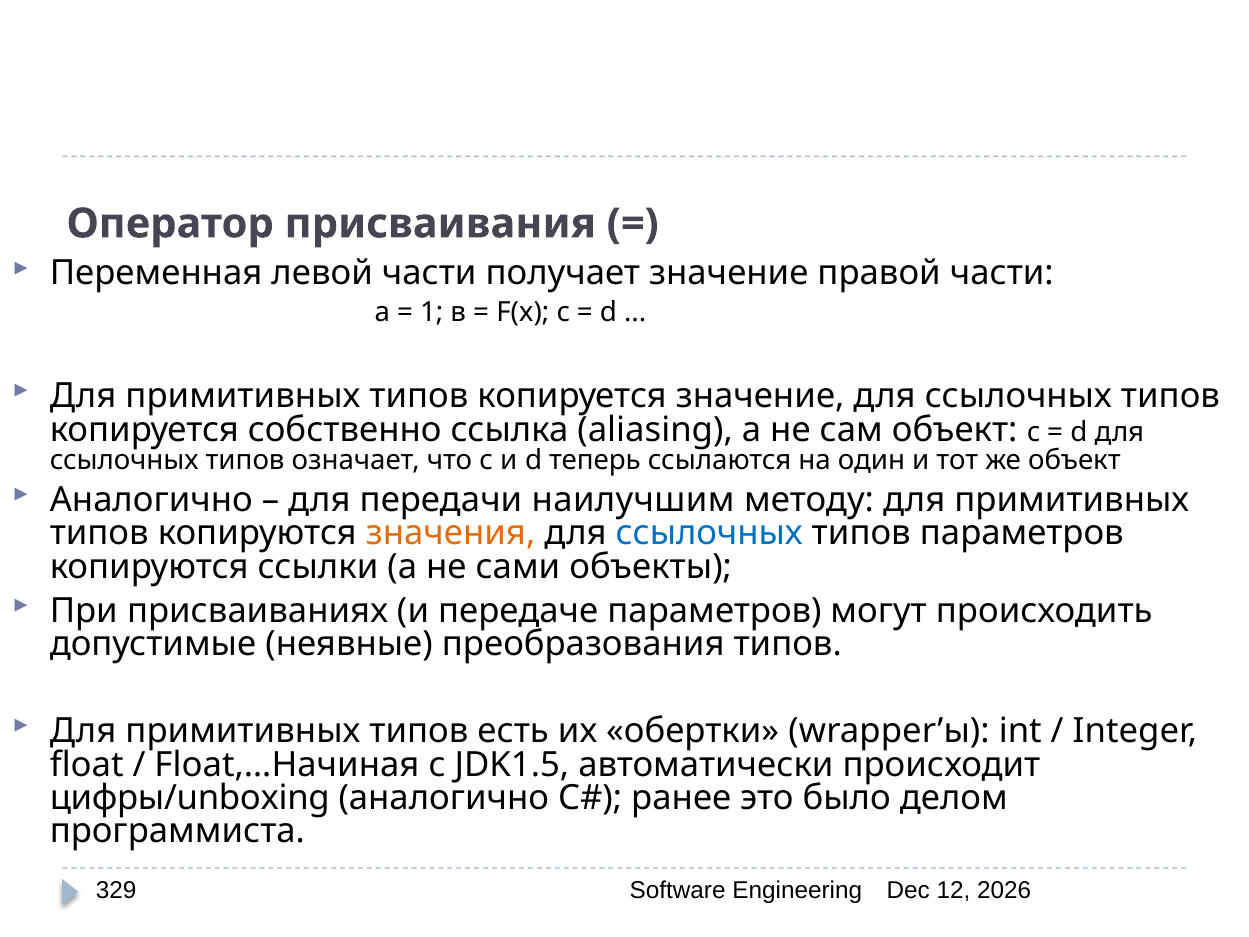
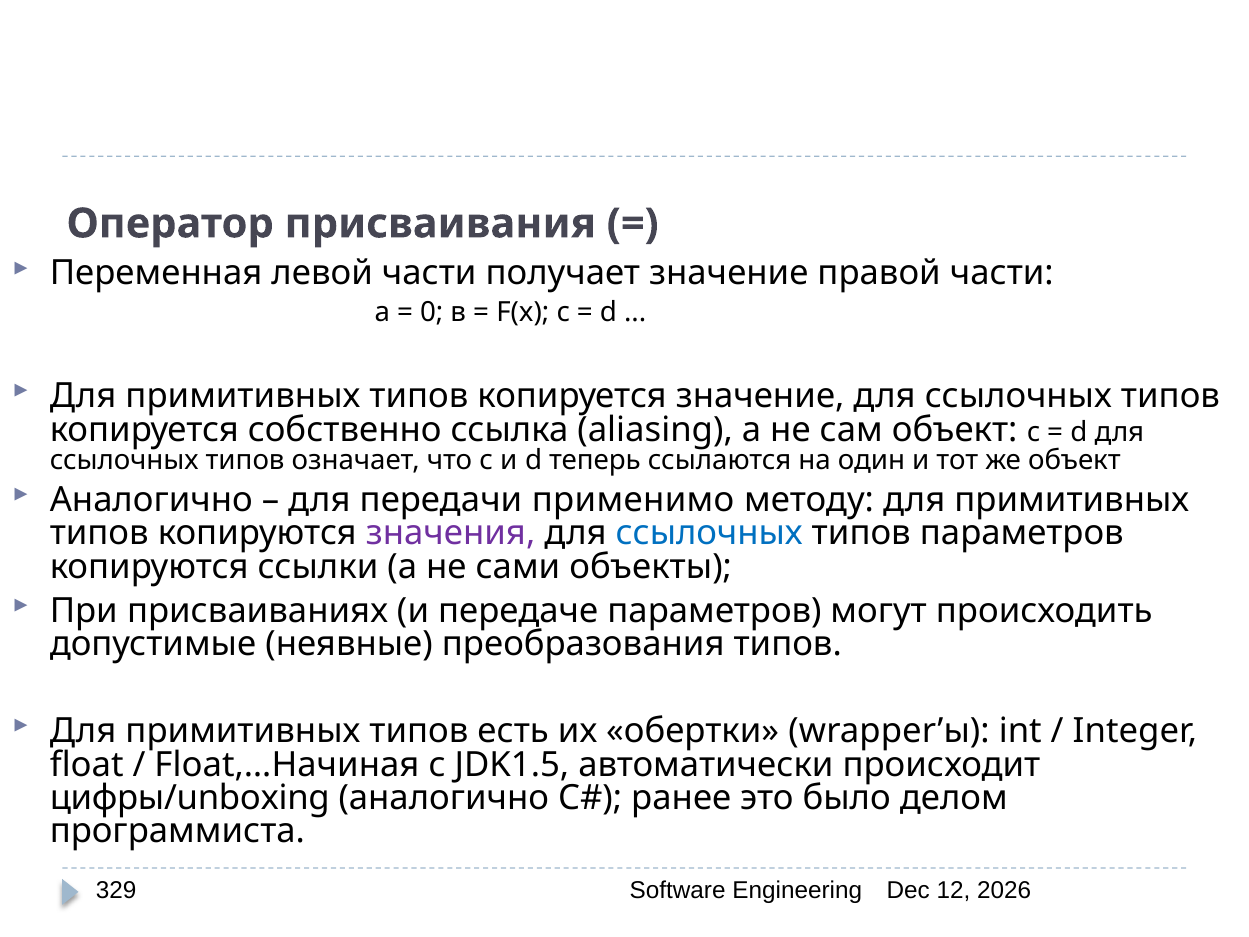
1: 1 -> 0 (432, 312)
наилучшим: наилучшим -> применимо (633, 500)
значения colour: orange -> purple (451, 533)
